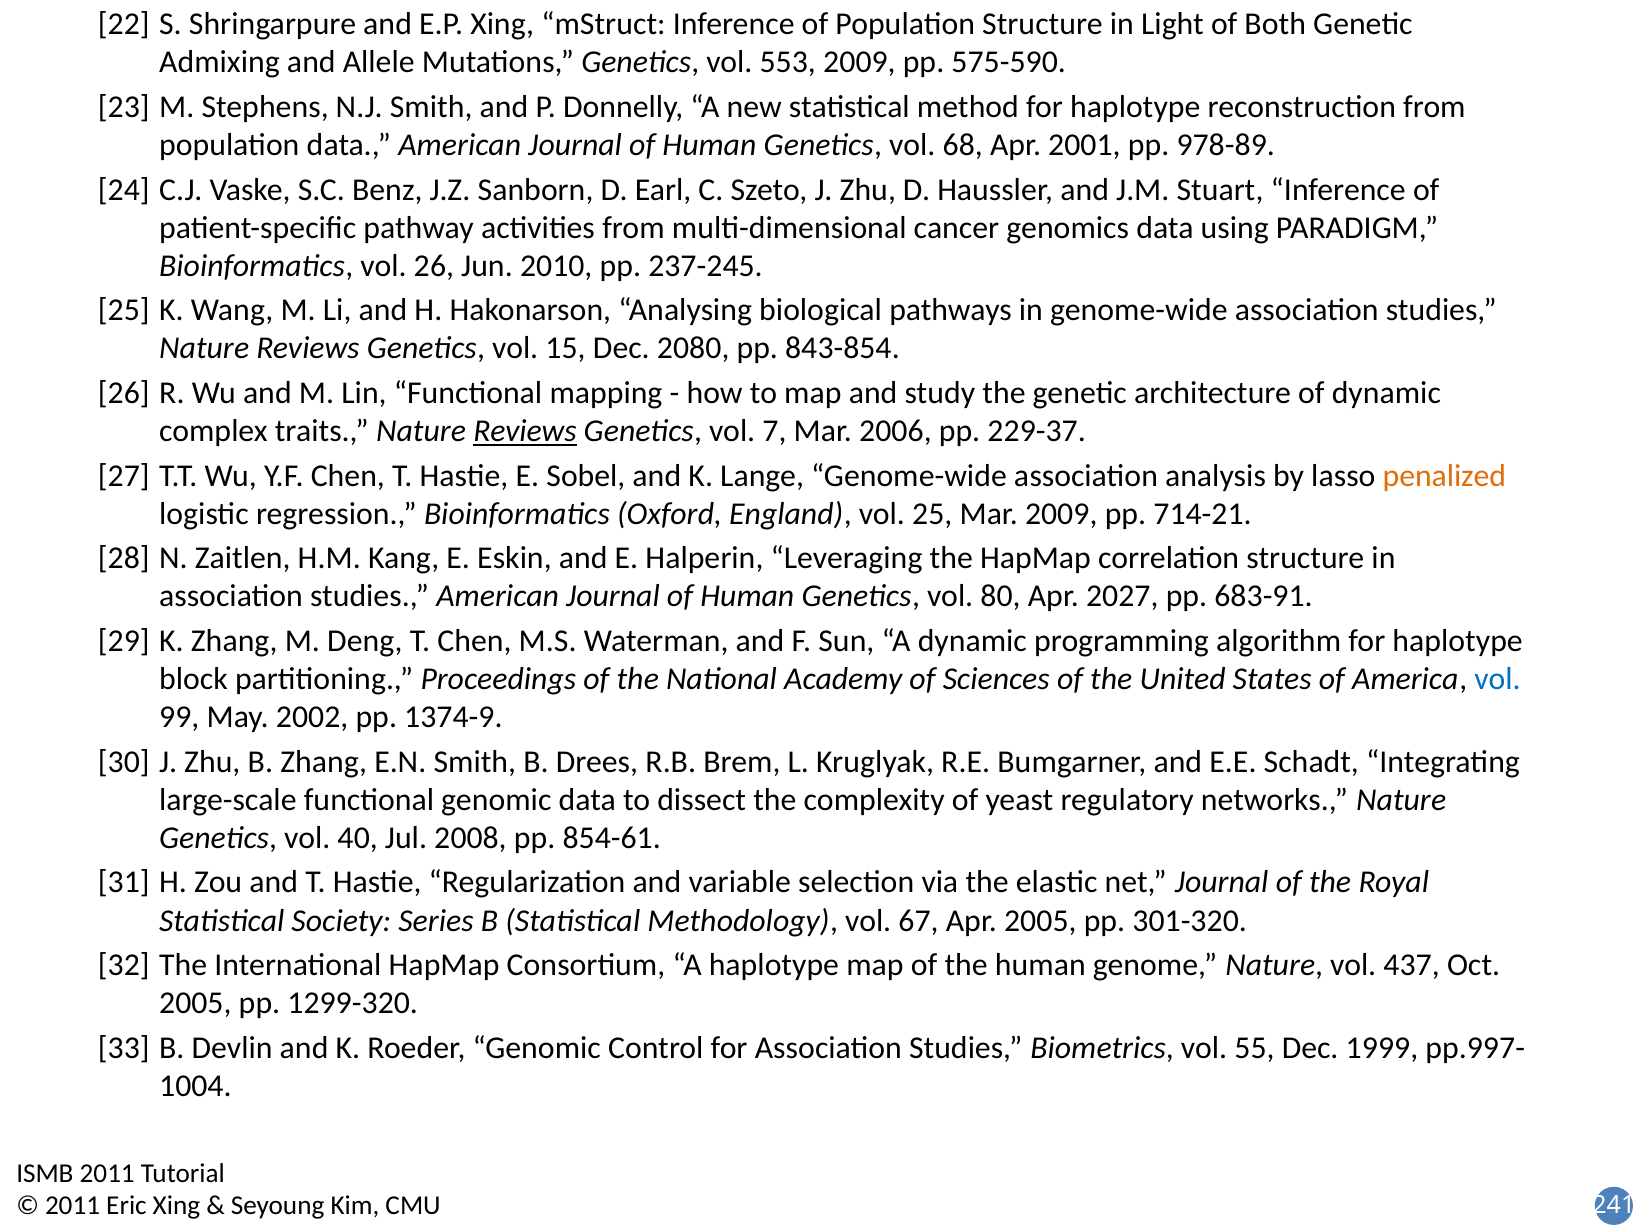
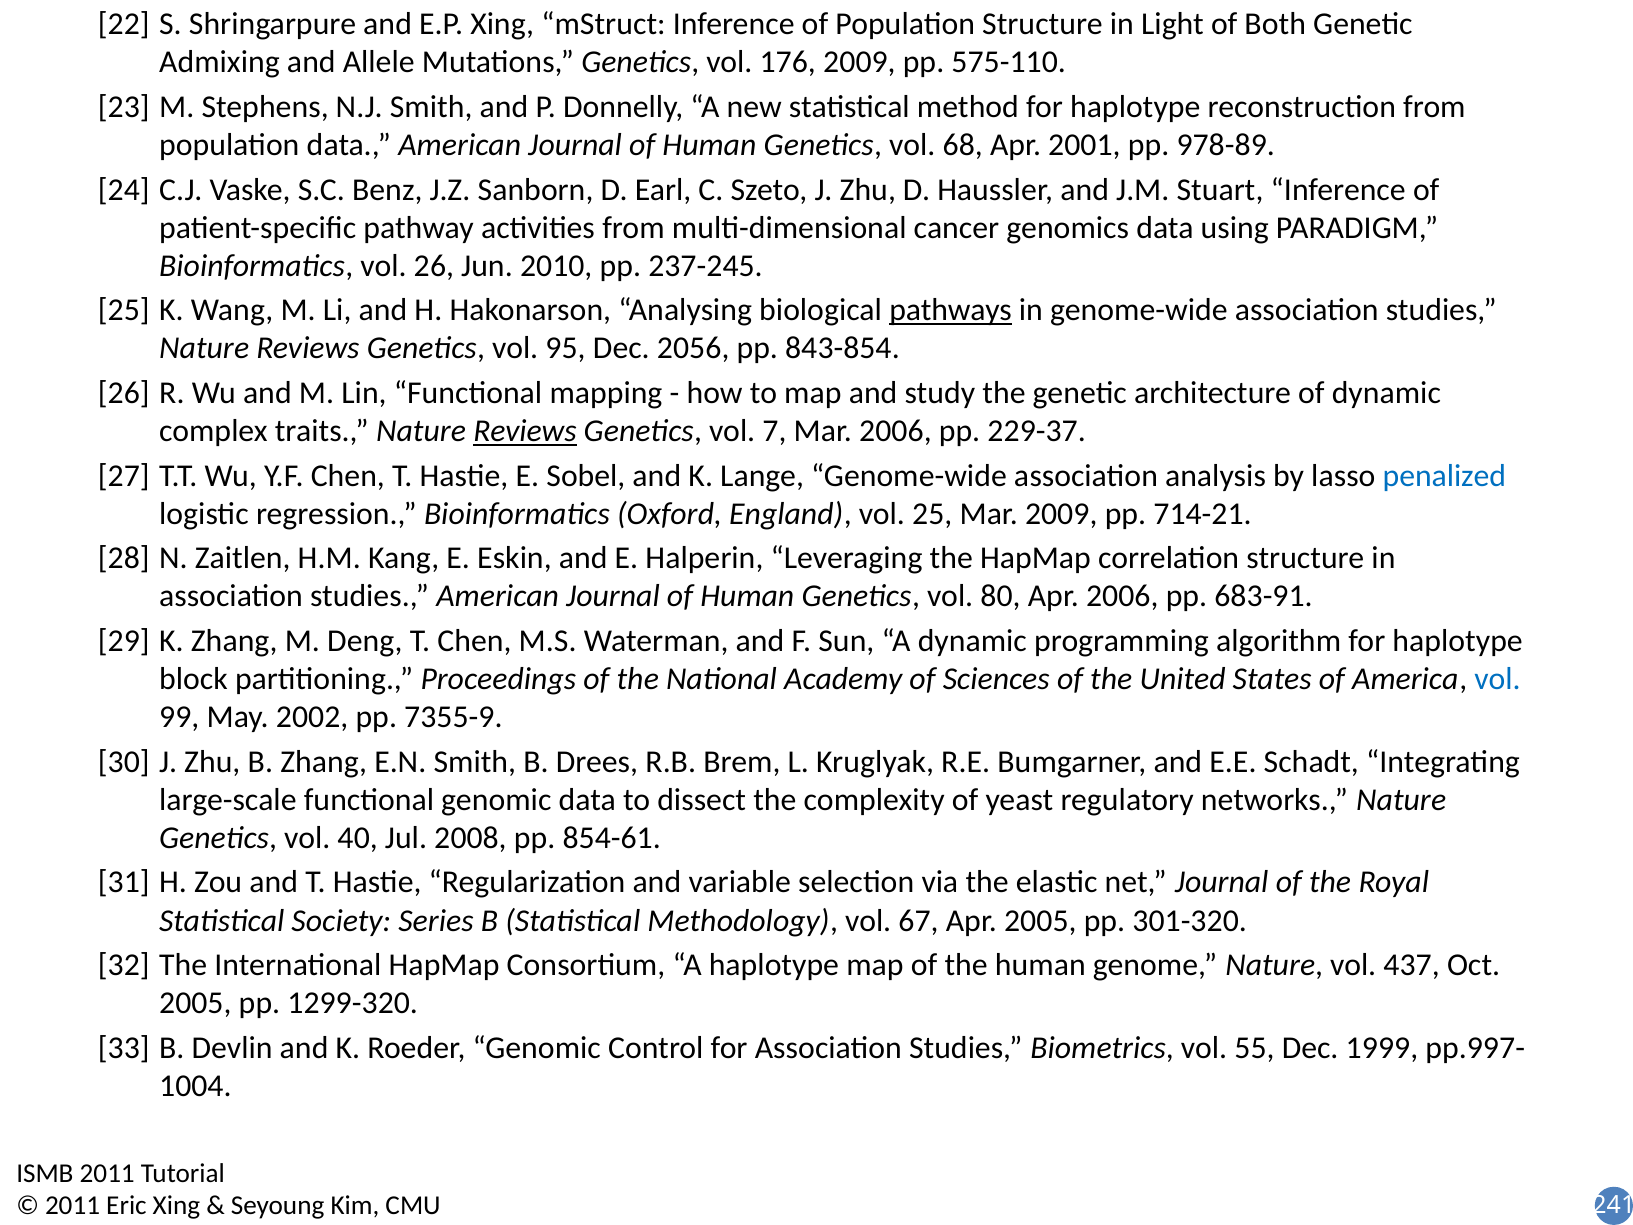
553: 553 -> 176 (788, 62)
575-590: 575-590 -> 575-110 (1009, 62)
pathways underline: none -> present (951, 310)
15: 15 -> 95 (566, 348)
2080: 2080 -> 2056 (693, 348)
penalized colour: orange -> blue (1444, 475)
Apr 2027: 2027 -> 2006 (1122, 596)
1374-9: 1374-9 -> 7355-9 (453, 717)
